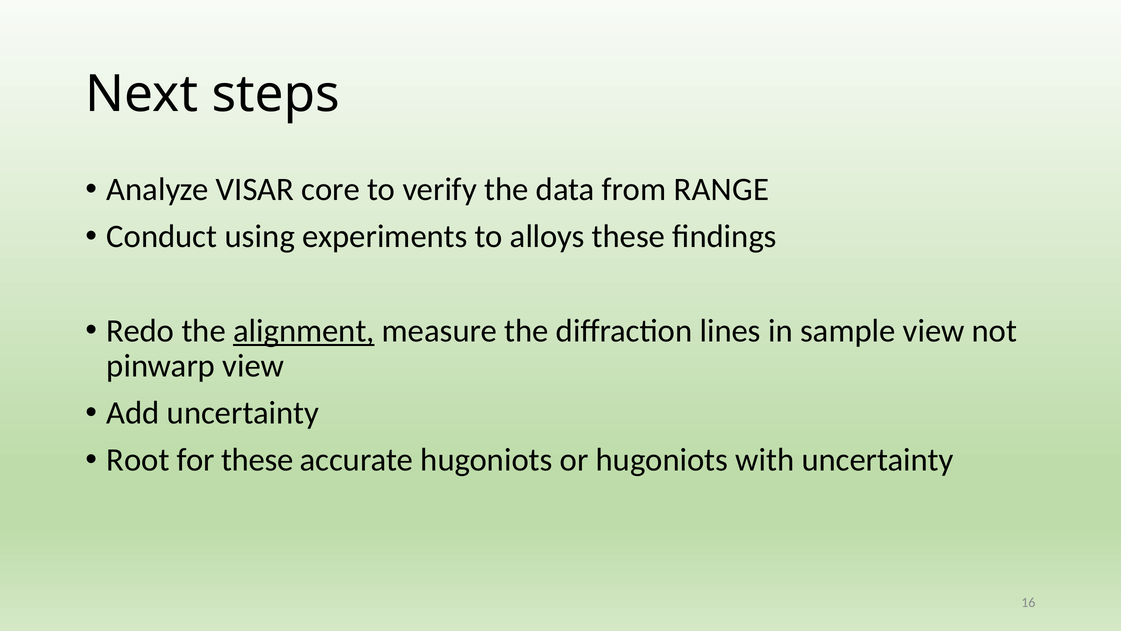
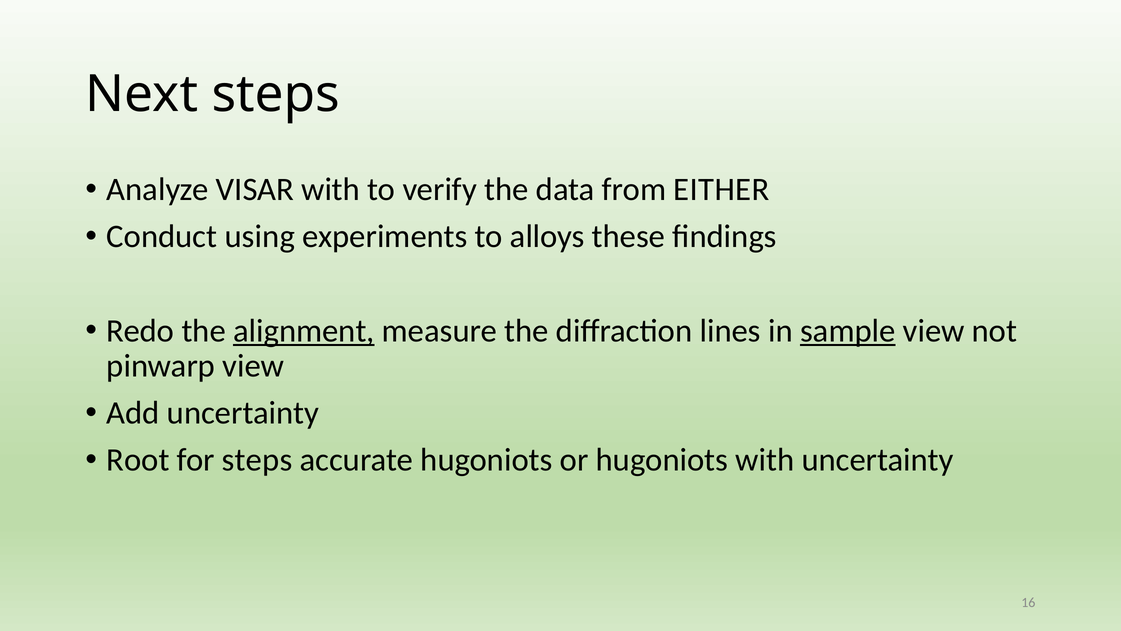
VISAR core: core -> with (331, 190)
RANGE: RANGE -> EITHER (721, 190)
sample underline: none -> present (848, 331)
for these: these -> steps (257, 460)
